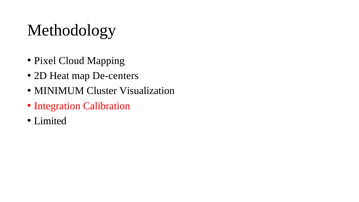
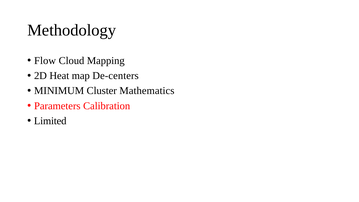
Pixel: Pixel -> Flow (45, 61)
Visualization: Visualization -> Mathematics (147, 91)
Integration: Integration -> Parameters (57, 106)
